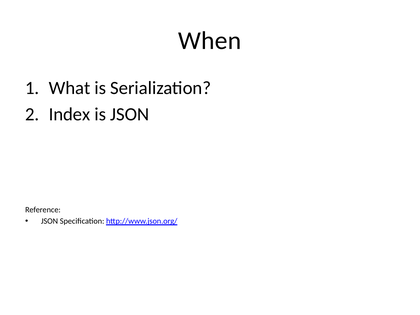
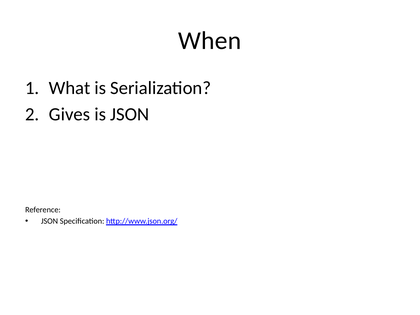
Index: Index -> Gives (70, 114)
